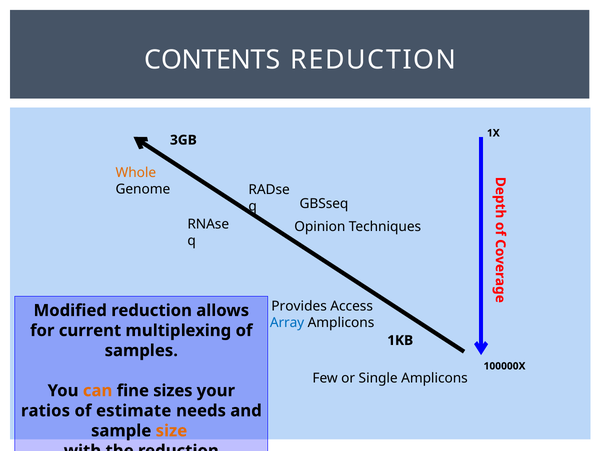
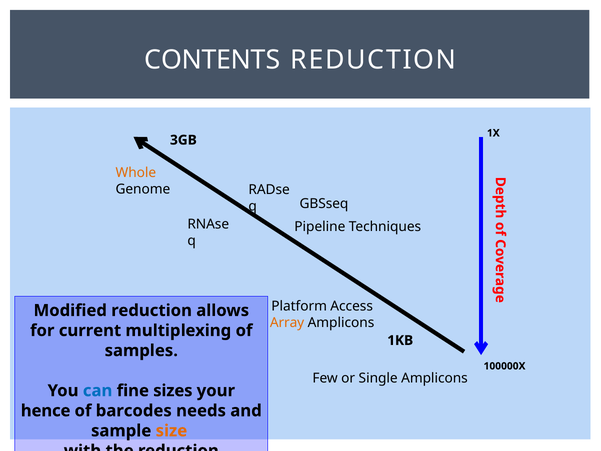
Opinion: Opinion -> Pipeline (320, 227)
Provides: Provides -> Platform (299, 306)
Array colour: blue -> orange (287, 322)
can colour: orange -> blue (98, 390)
ratios: ratios -> hence (46, 411)
estimate: estimate -> barcodes (134, 411)
